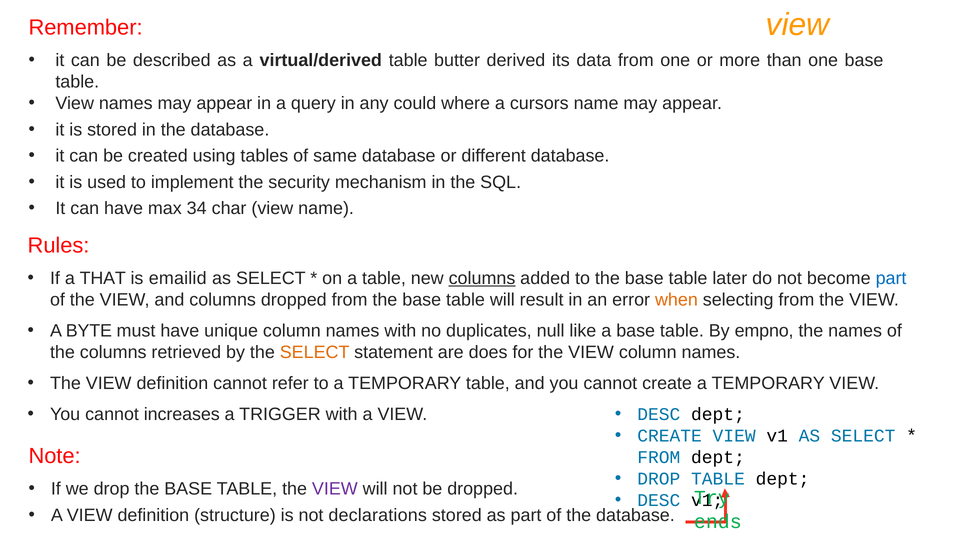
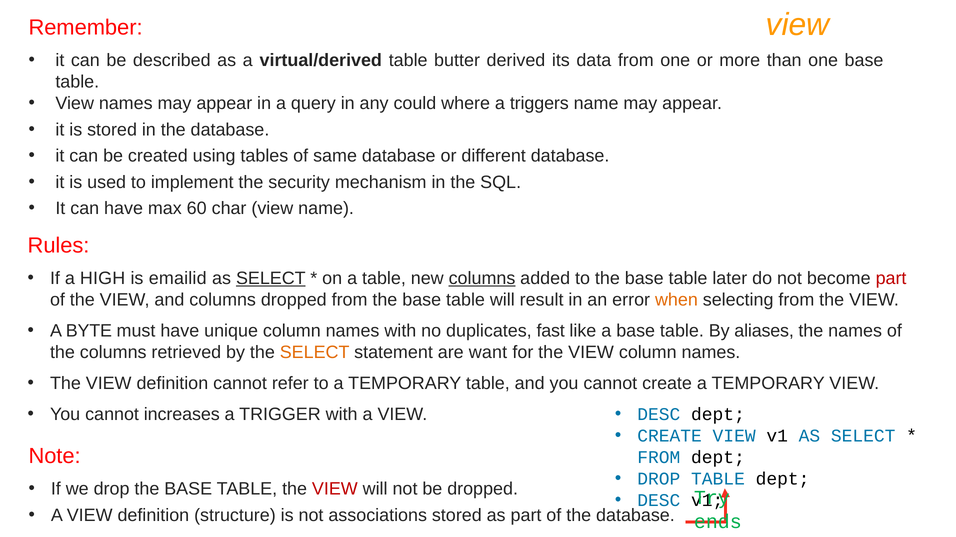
cursors: cursors -> triggers (539, 104)
34: 34 -> 60 (197, 209)
THAT: THAT -> HIGH (103, 279)
SELECT underline: none -> present (271, 279)
part colour: blue -> red (891, 279)
null: null -> fast (551, 331)
empno: empno -> aliases (764, 331)
does: does -> want (488, 353)
VIEW colour: purple -> red (335, 490)
declarations: declarations -> associations (378, 516)
